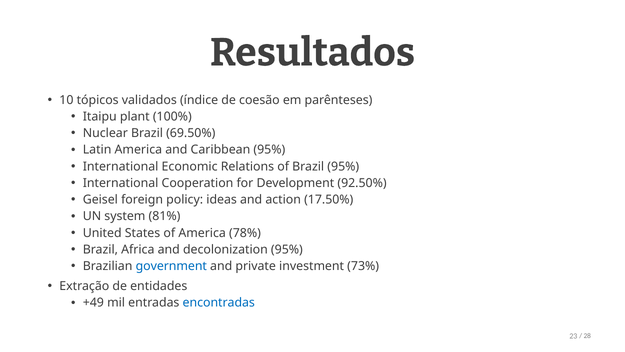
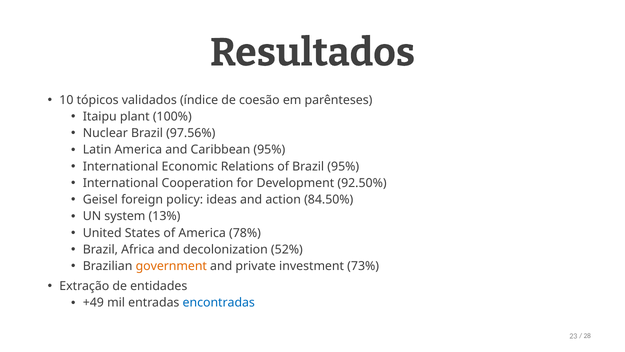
69.50%: 69.50% -> 97.56% (191, 133)
17.50%: 17.50% -> 84.50% (329, 200)
81%: 81% -> 13% (165, 216)
decolonization 95%: 95% -> 52% (287, 249)
government colour: blue -> orange (171, 266)
